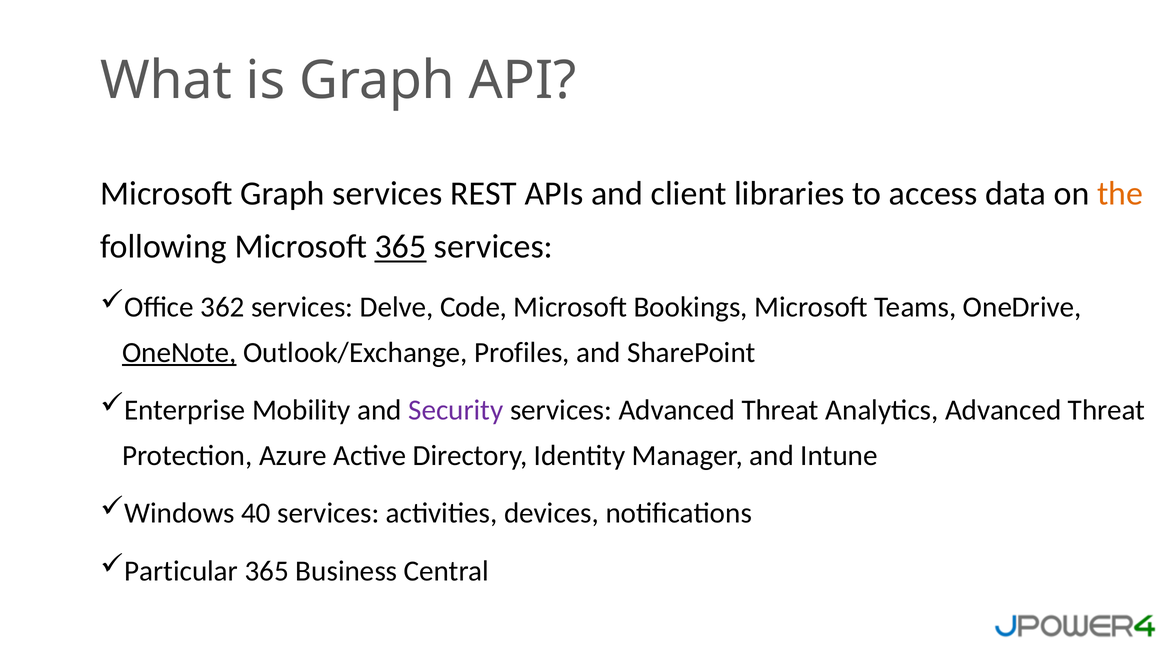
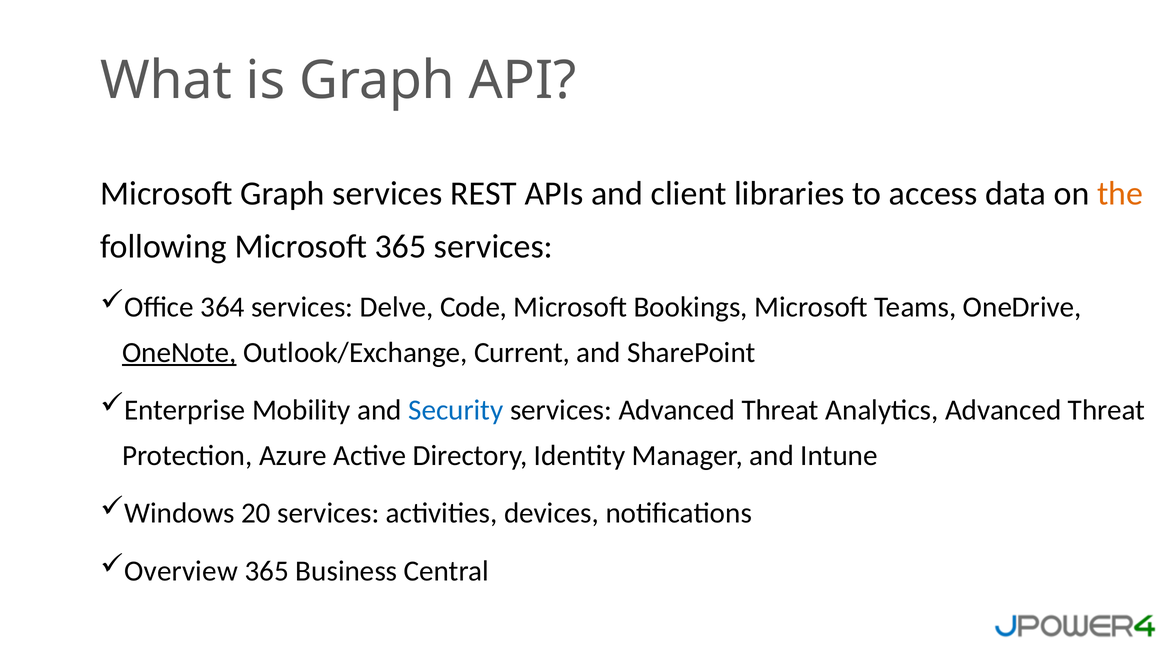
365 underline: present -> none (400, 247)
362: 362 -> 364 (222, 307)
Profiles: Profiles -> Current (522, 352)
Security colour: purple -> blue (456, 410)
40: 40 -> 20 (256, 513)
Particular: Particular -> Overview (181, 571)
